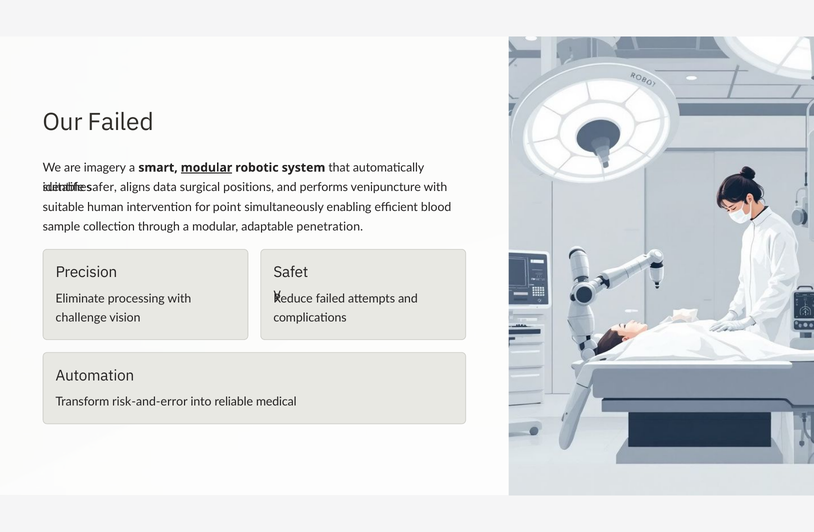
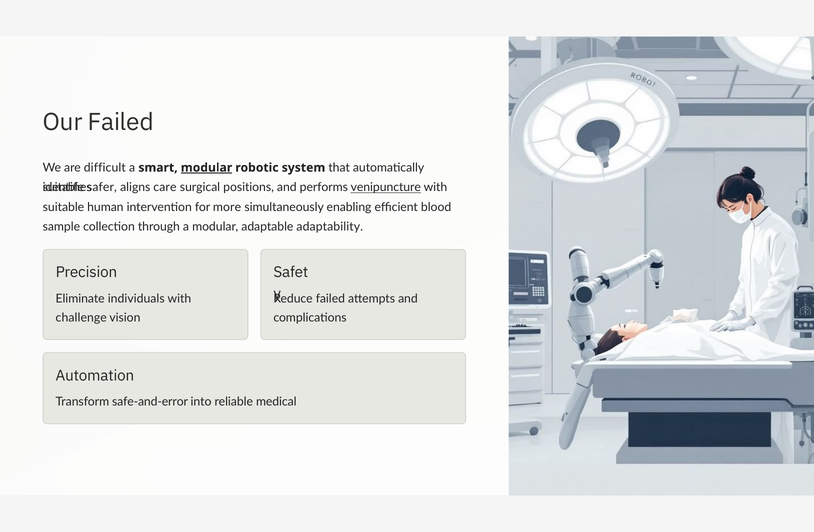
imagery: imagery -> difficult (105, 168)
data: data -> care (165, 187)
venipuncture underline: none -> present (386, 187)
point: point -> more (227, 207)
penetration: penetration -> adaptability (330, 227)
processing: processing -> individuals (136, 299)
risk-and-error: risk-and-error -> safe-and-error (150, 402)
